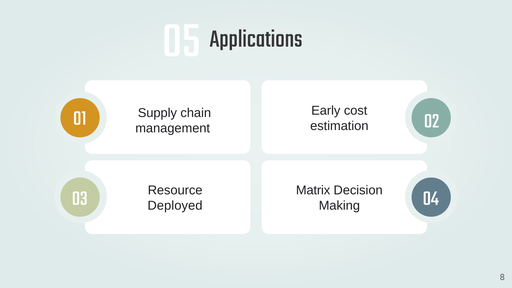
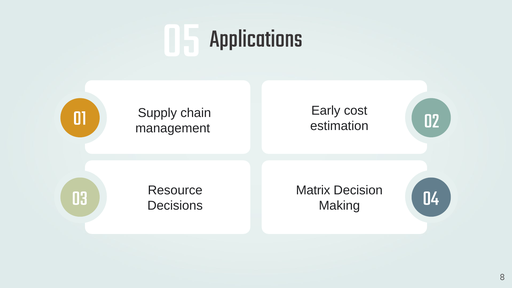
Deployed: Deployed -> Decisions (175, 205)
